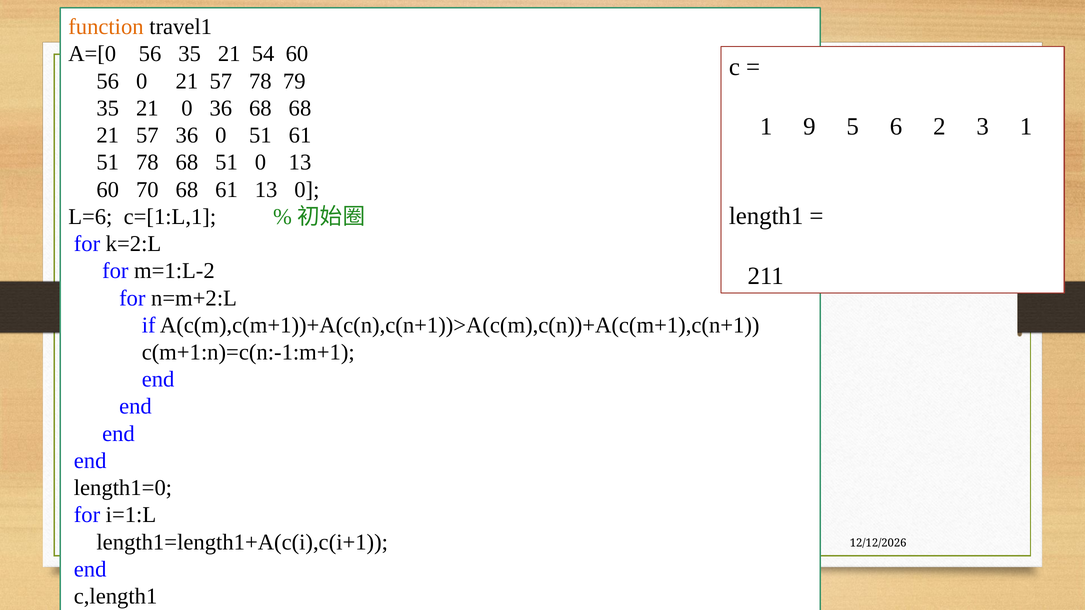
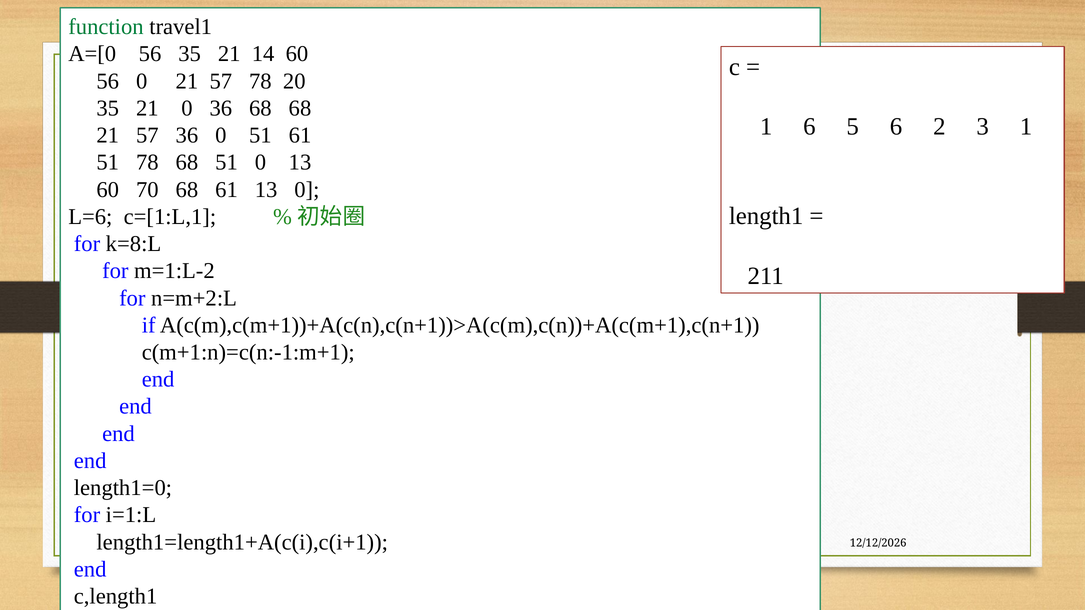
function colour: orange -> green (106, 27)
54: 54 -> 14 (263, 54)
79: 79 -> 20 (294, 81)
1 9: 9 -> 6 (809, 127)
k=2:L: k=2:L -> k=8:L (133, 244)
